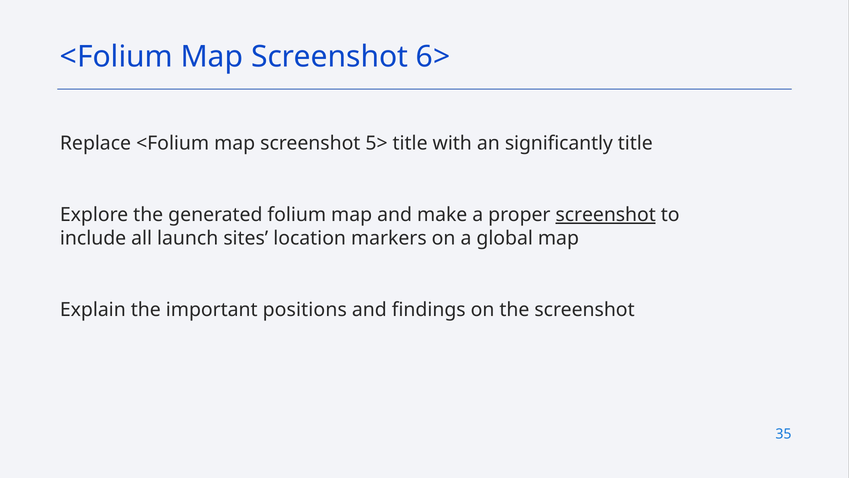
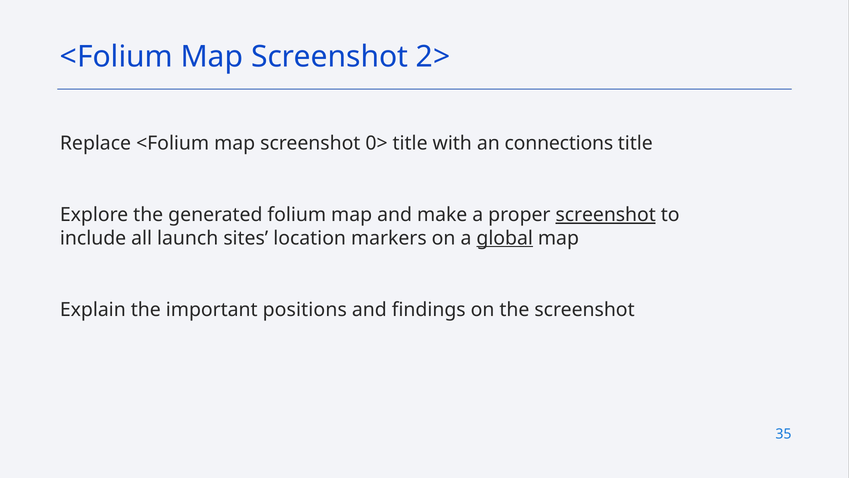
6>: 6> -> 2> (433, 57)
5>: 5> -> 0> (377, 143)
significantly: significantly -> connections (559, 143)
global underline: none -> present (505, 238)
